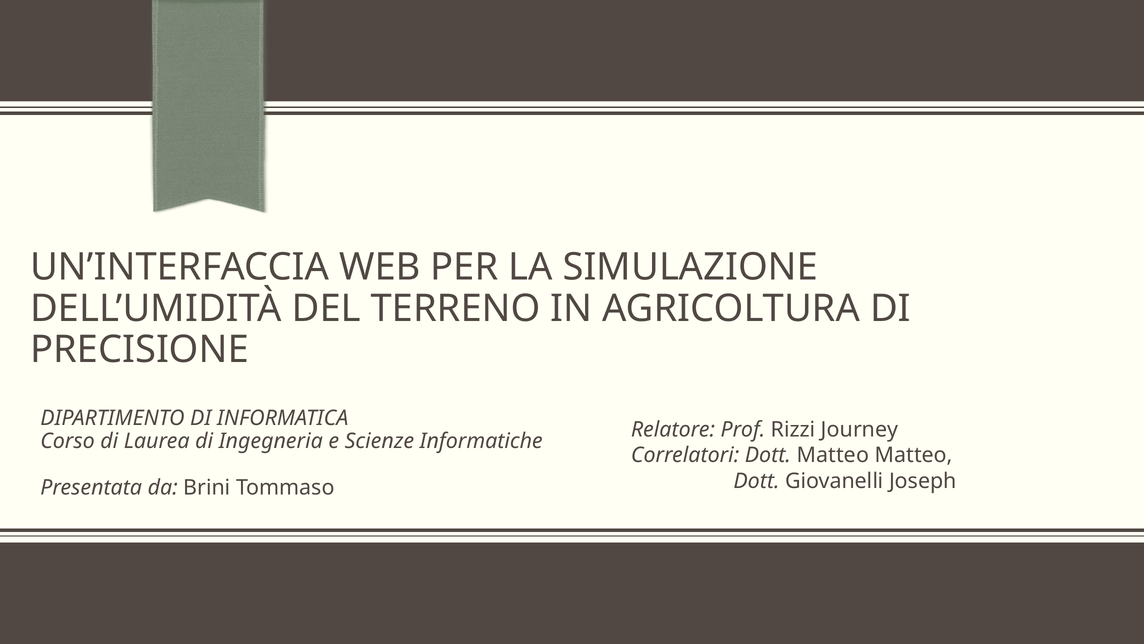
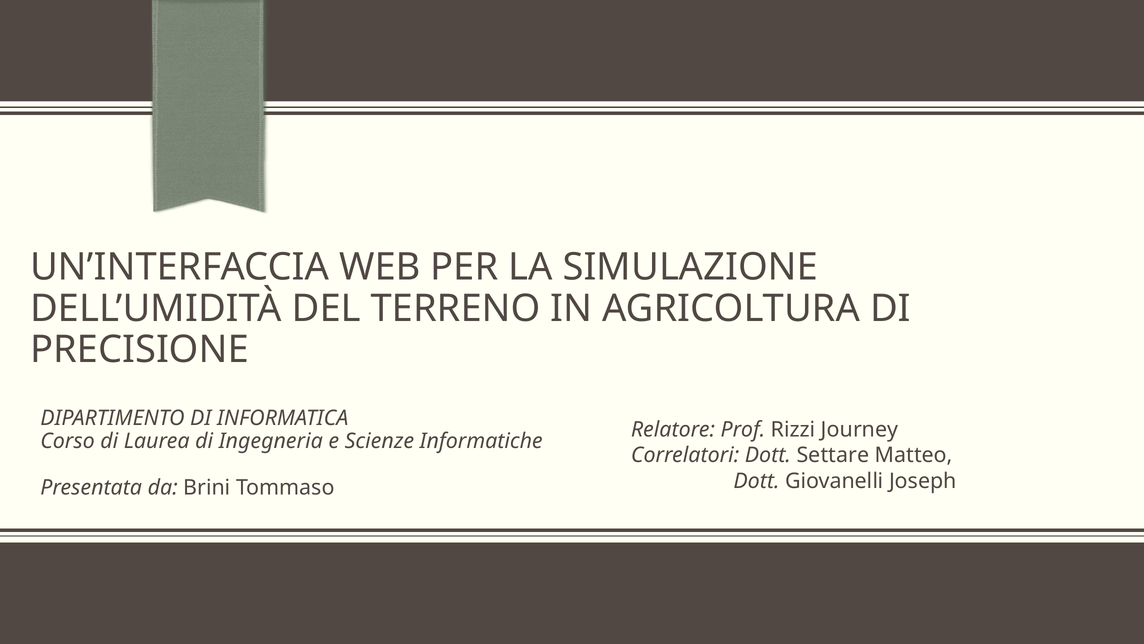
Dott Matteo: Matteo -> Settare (833, 455)
